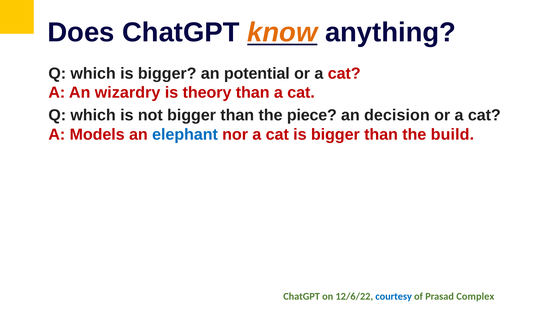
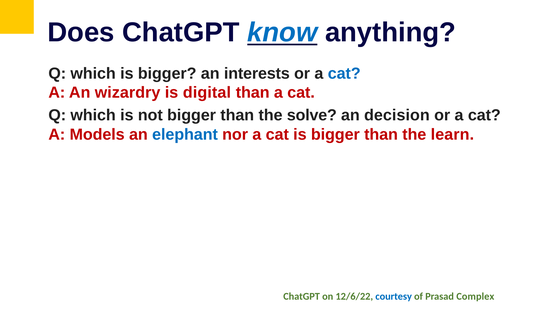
know colour: orange -> blue (282, 33)
potential: potential -> interests (257, 73)
cat colour: red -> blue (344, 73)
theory: theory -> digital (207, 93)
piece: piece -> solve (312, 115)
build: build -> learn (452, 134)
